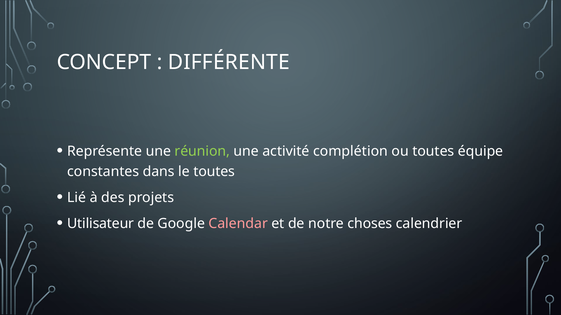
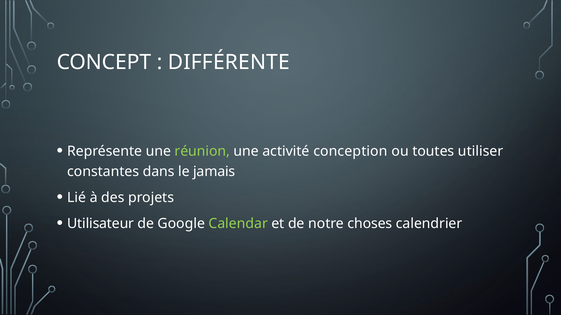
complétion: complétion -> conception (350, 152)
équipe: équipe -> utiliser (481, 152)
le toutes: toutes -> jamais (214, 172)
Calendar colour: pink -> light green (238, 224)
